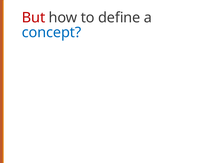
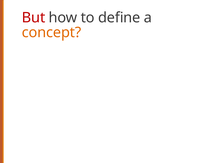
concept colour: blue -> orange (52, 33)
